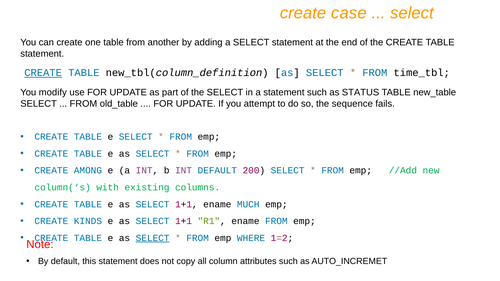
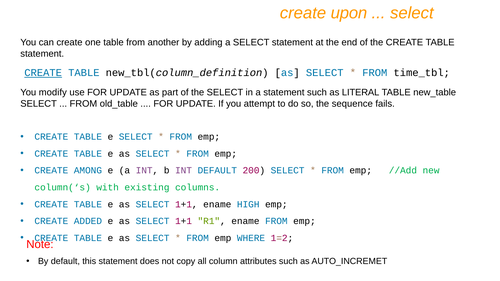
case: case -> upon (349, 13)
STATUS: STATUS -> LITERAL (361, 93)
MUCH: MUCH -> HIGH (248, 204)
KINDS: KINDS -> ADDED (88, 221)
SELECT underline: present -> none (153, 238)
